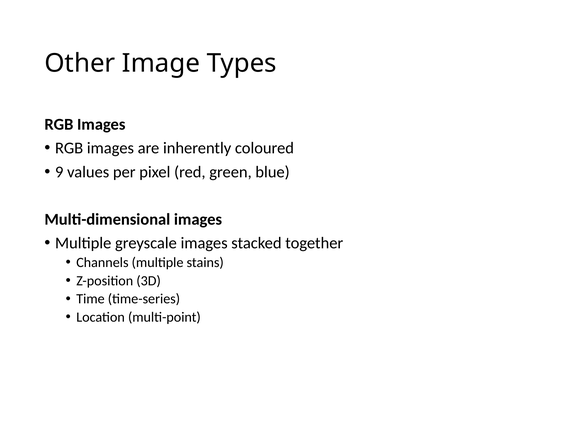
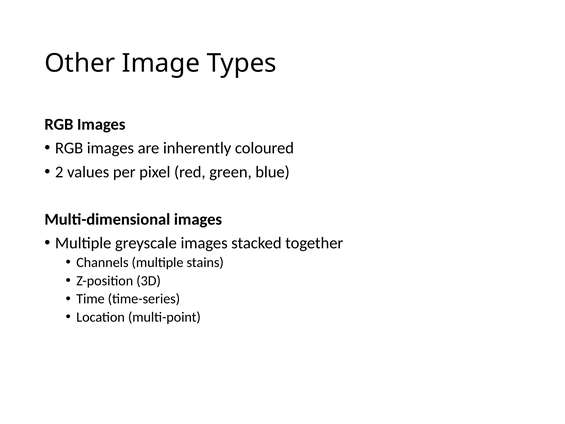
9: 9 -> 2 (59, 172)
